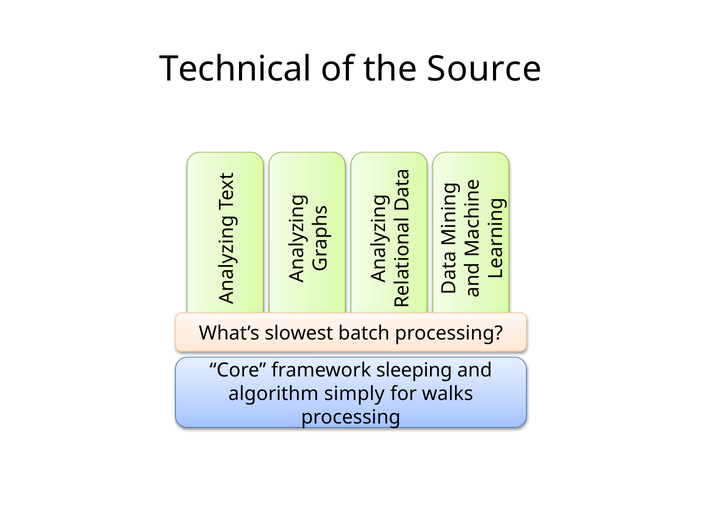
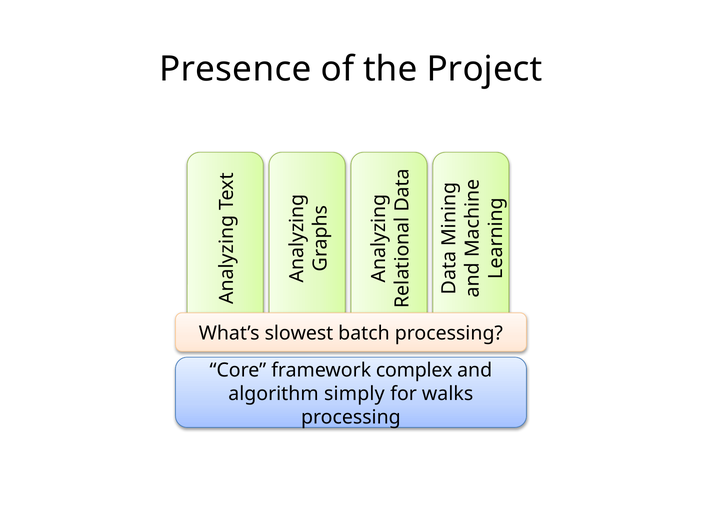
Technical: Technical -> Presence (235, 69)
Source: Source -> Project (485, 69)
sleeping: sleeping -> complex (414, 370)
